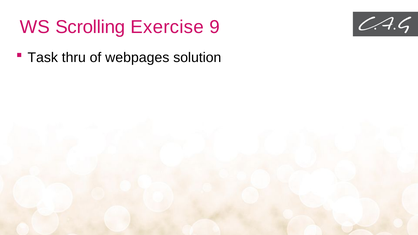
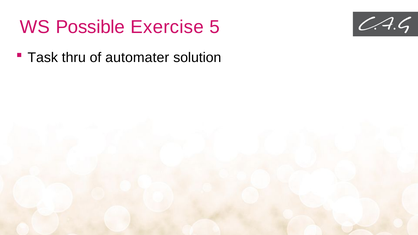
Scrolling: Scrolling -> Possible (90, 27)
9: 9 -> 5 (215, 27)
webpages: webpages -> automater (137, 58)
